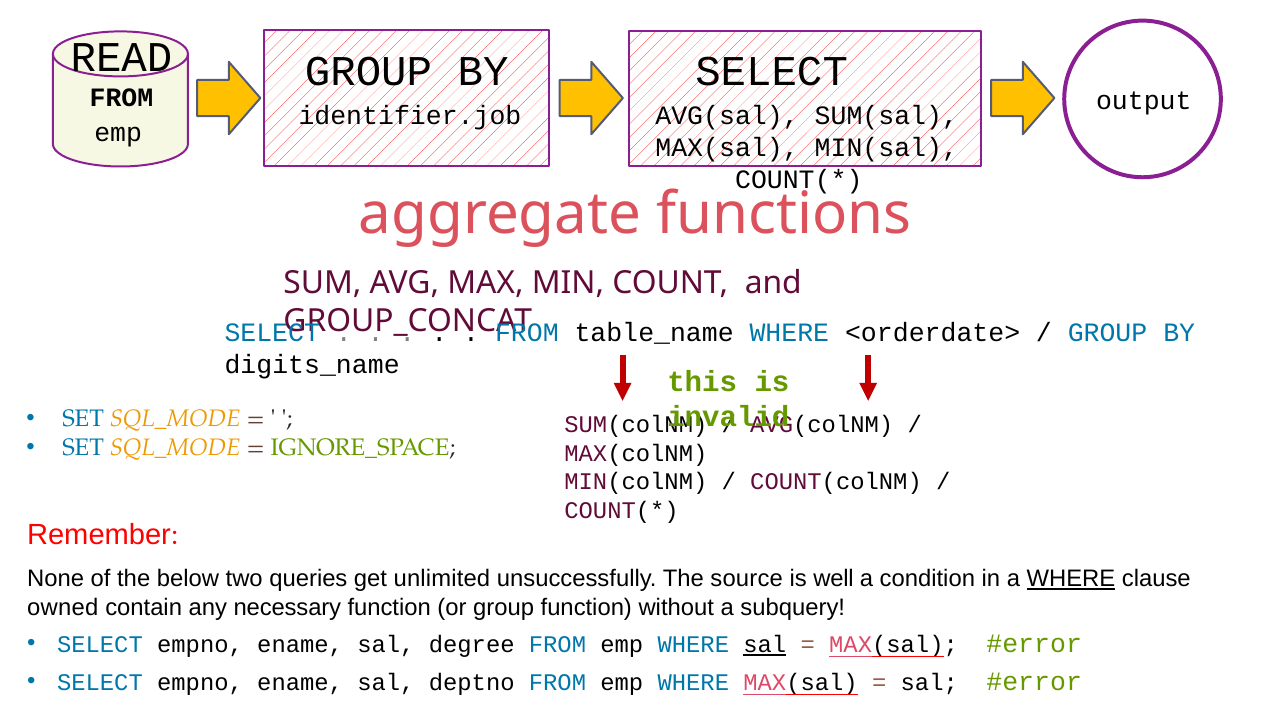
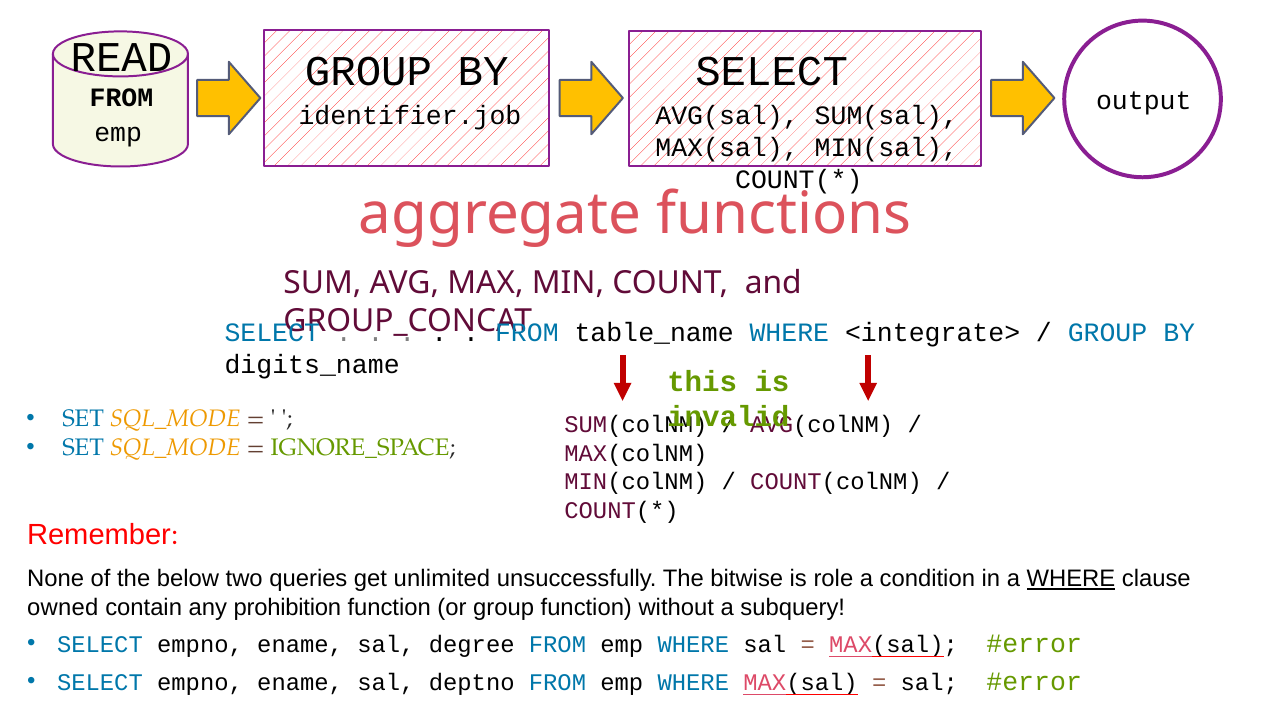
<orderdate>: <orderdate> -> <integrate> (933, 333)
source: source -> bitwise (747, 579)
well: well -> role (833, 579)
necessary: necessary -> prohibition (287, 607)
sal underline: present -> none (765, 645)
